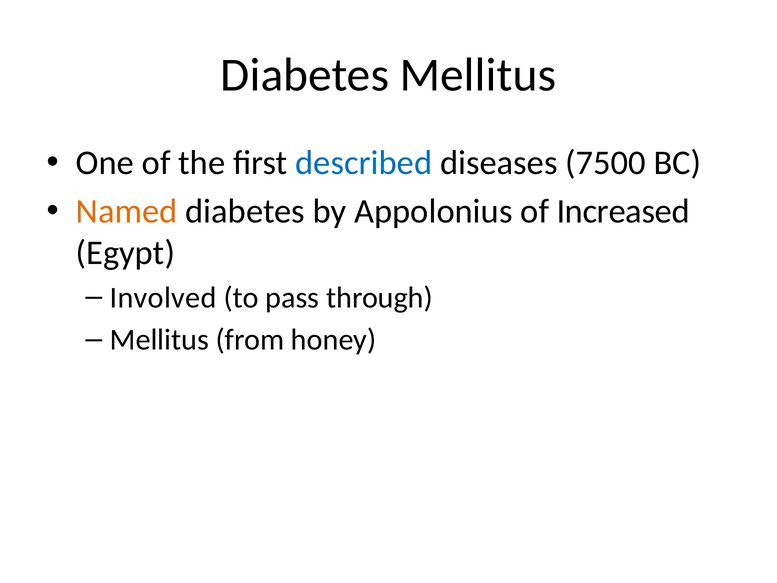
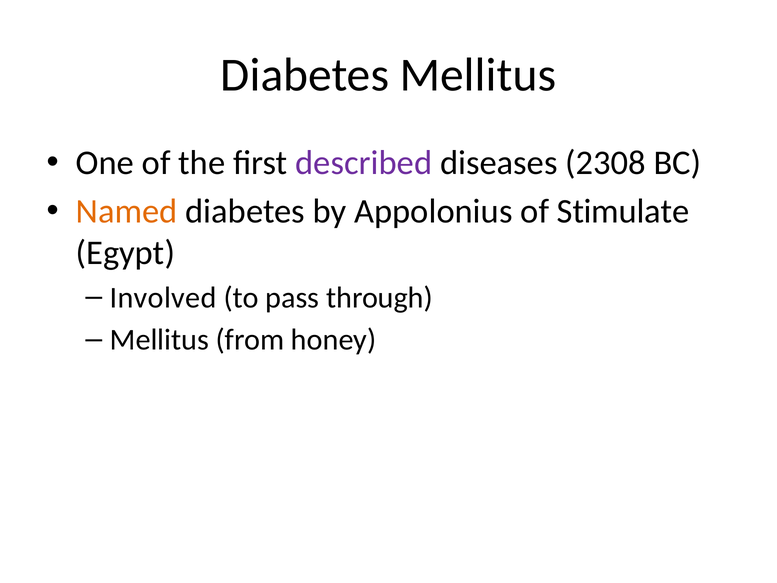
described colour: blue -> purple (364, 163)
7500: 7500 -> 2308 (606, 163)
Increased: Increased -> Stimulate (623, 211)
